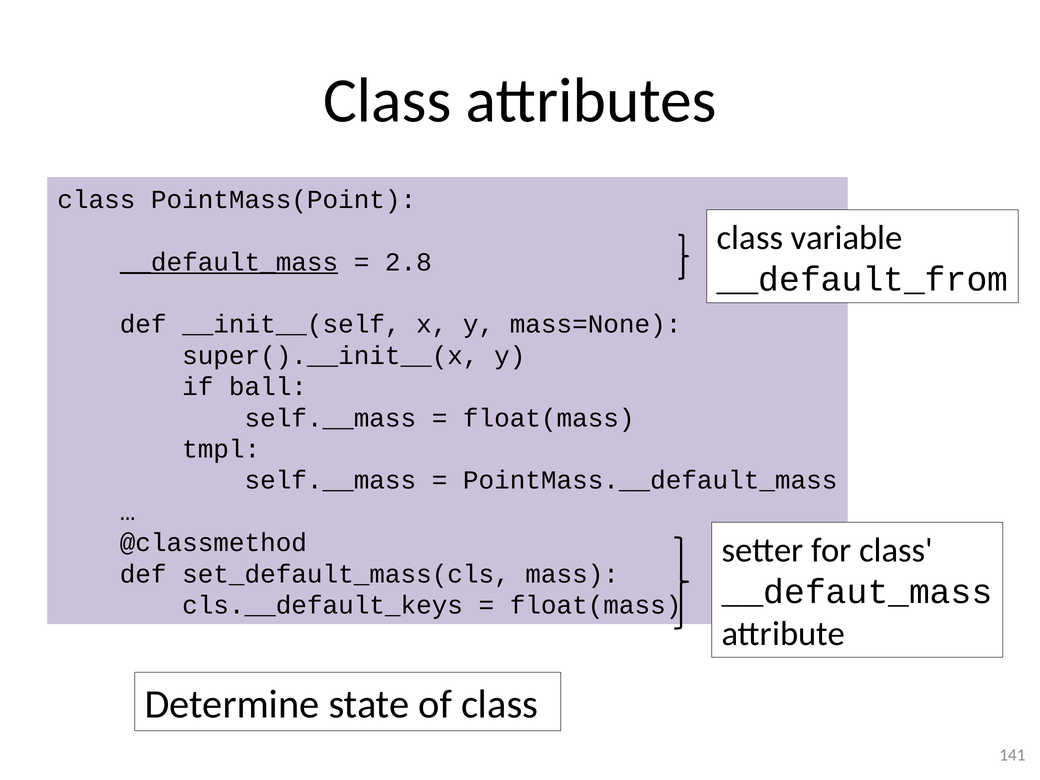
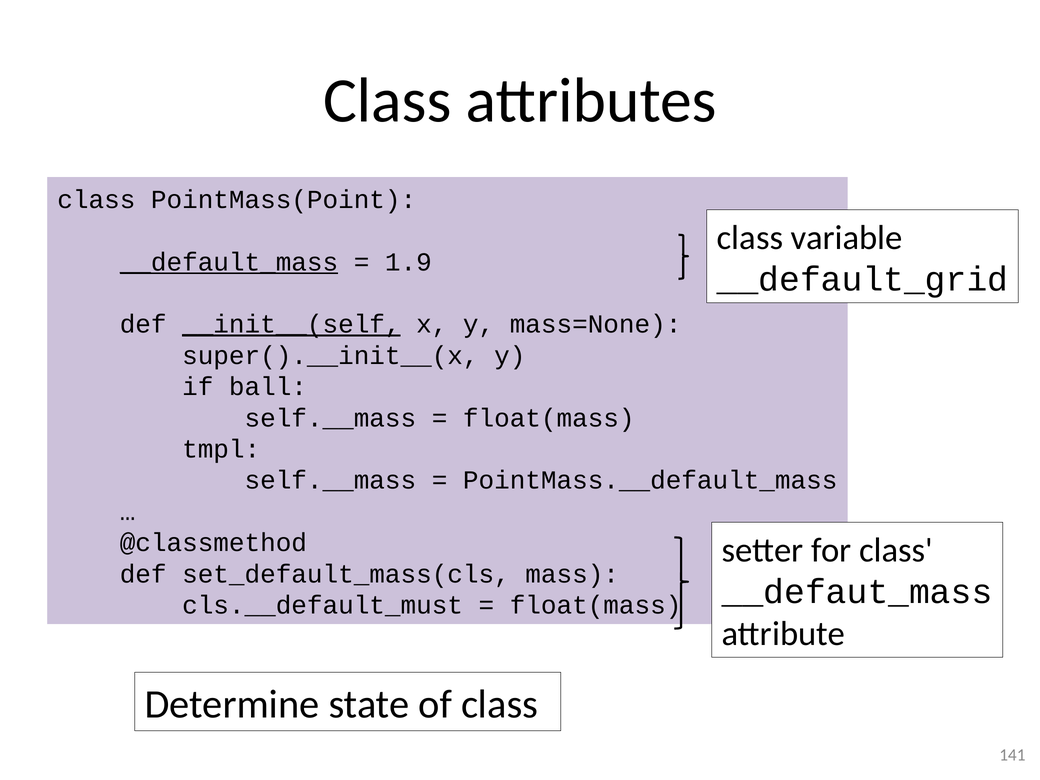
2.8: 2.8 -> 1.9 (408, 262)
__default_from: __default_from -> __default_grid (863, 280)
__init__(self underline: none -> present (291, 324)
cls.__default_keys: cls.__default_keys -> cls.__default_must (323, 605)
